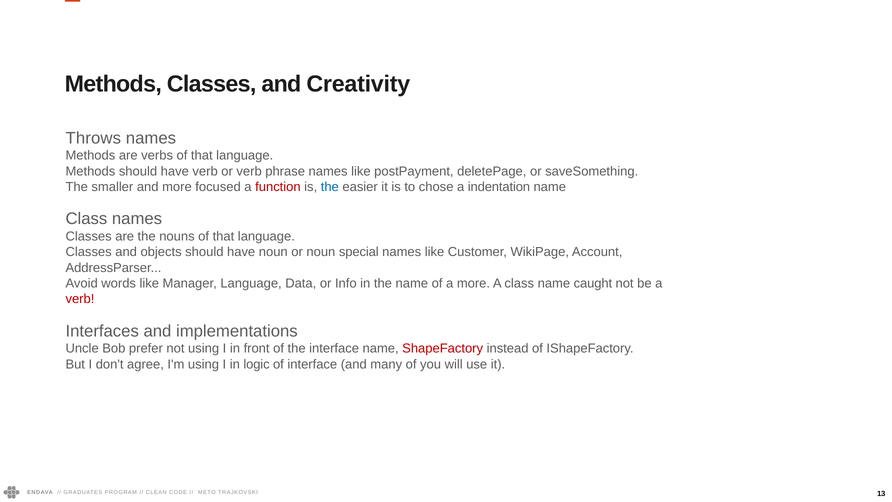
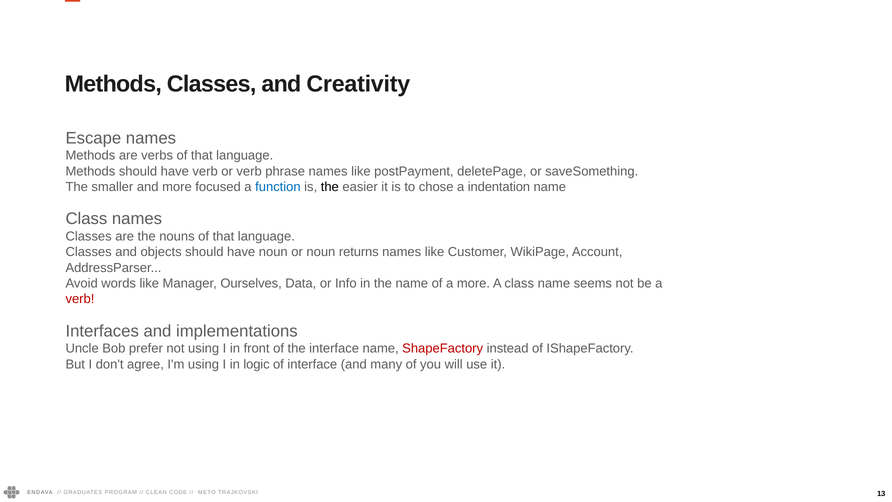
Throws: Throws -> Escape (93, 138)
function colour: red -> blue (278, 187)
the colour: blue -> black (330, 187)
special: special -> returns (359, 252)
Manager Language: Language -> Ourselves (251, 283)
caught: caught -> seems (593, 283)
